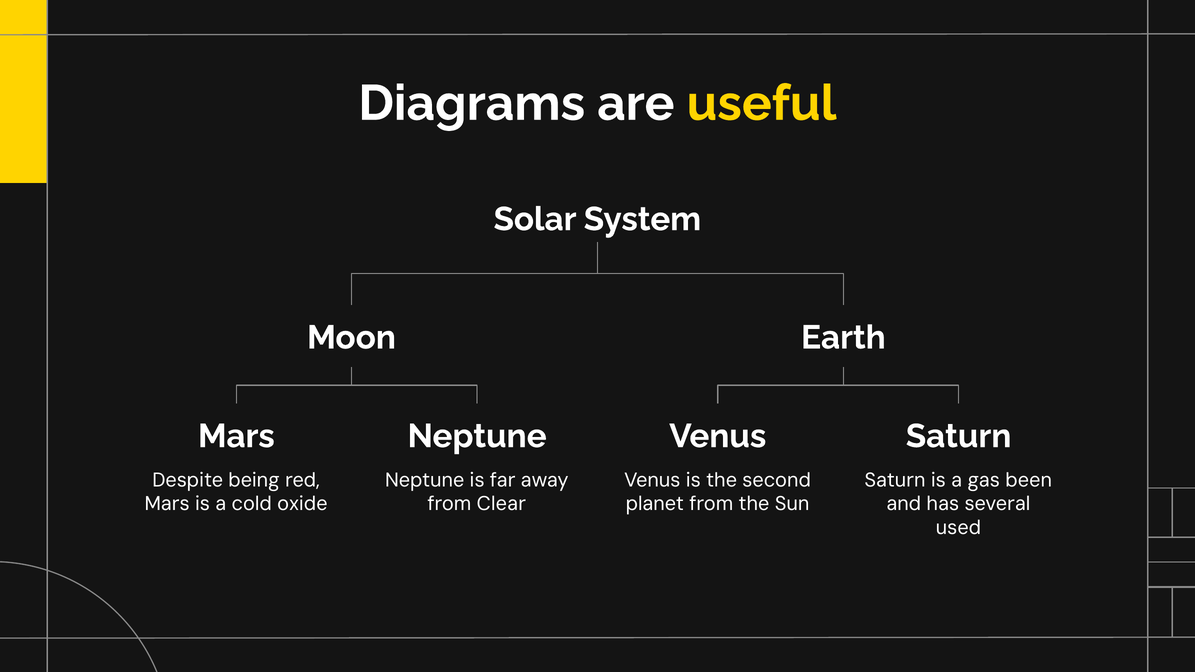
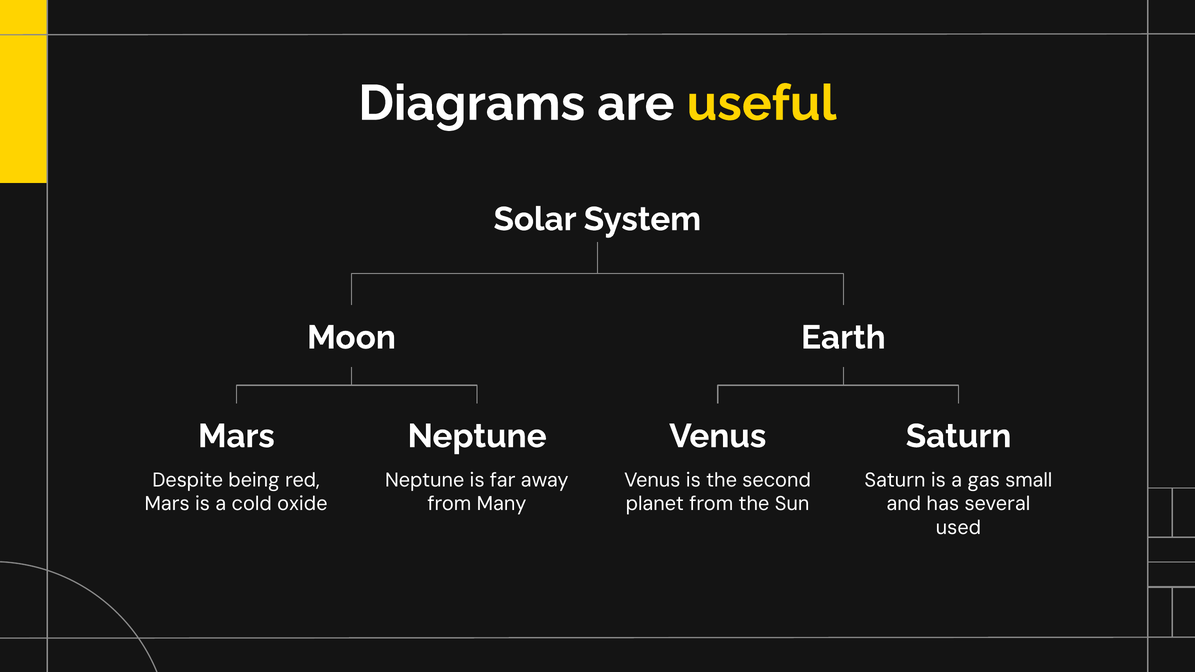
been: been -> small (1029, 480)
Clear: Clear -> Many (502, 504)
